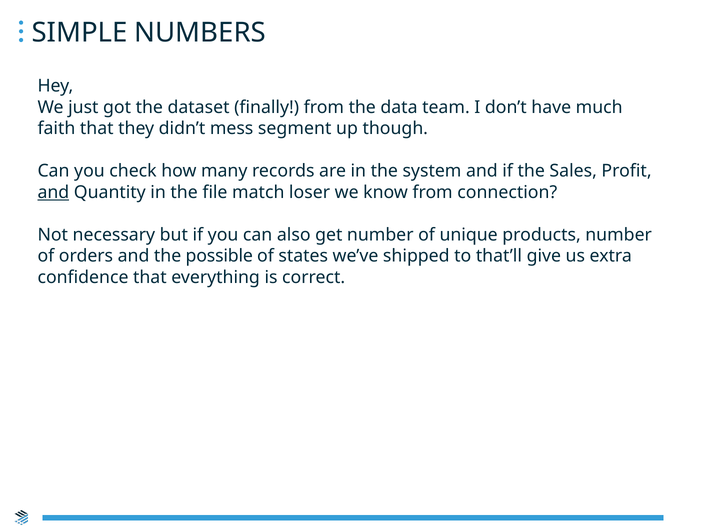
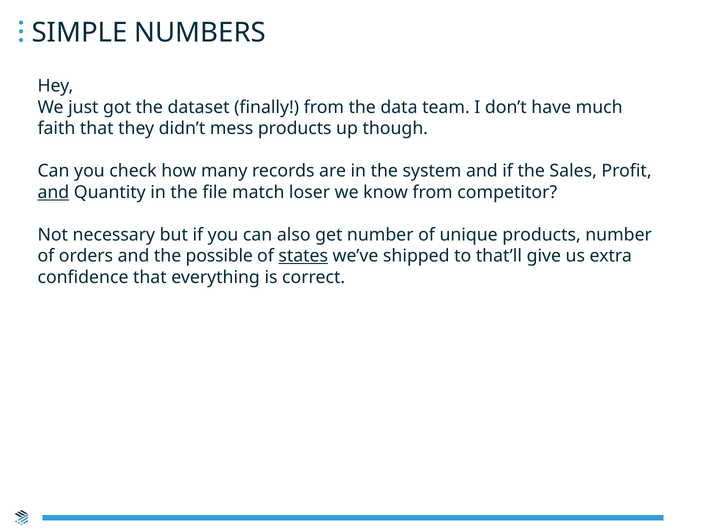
mess segment: segment -> products (295, 129)
connection: connection -> competitor (507, 192)
states underline: none -> present (303, 256)
